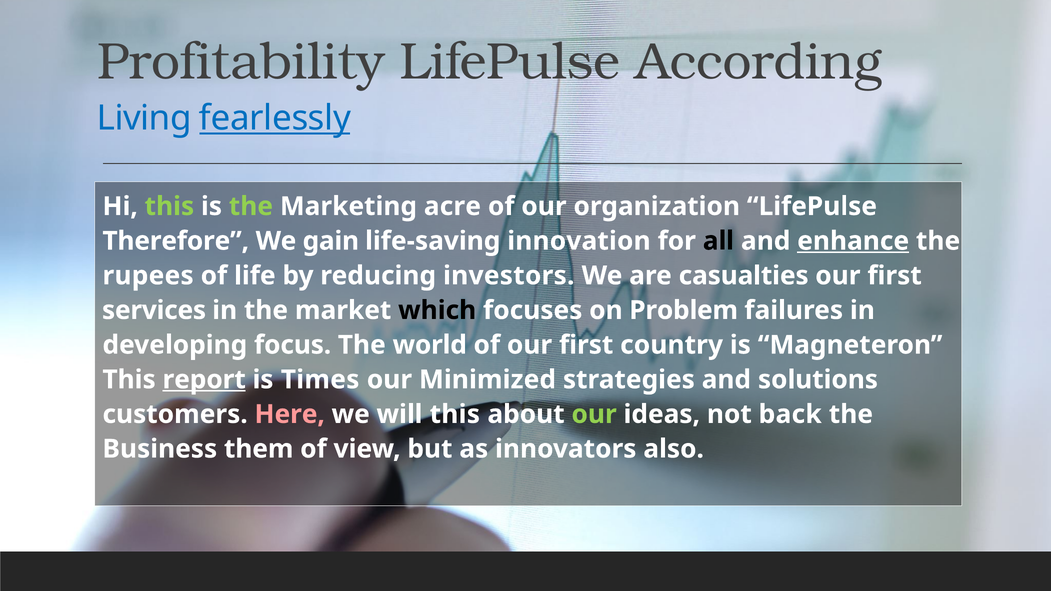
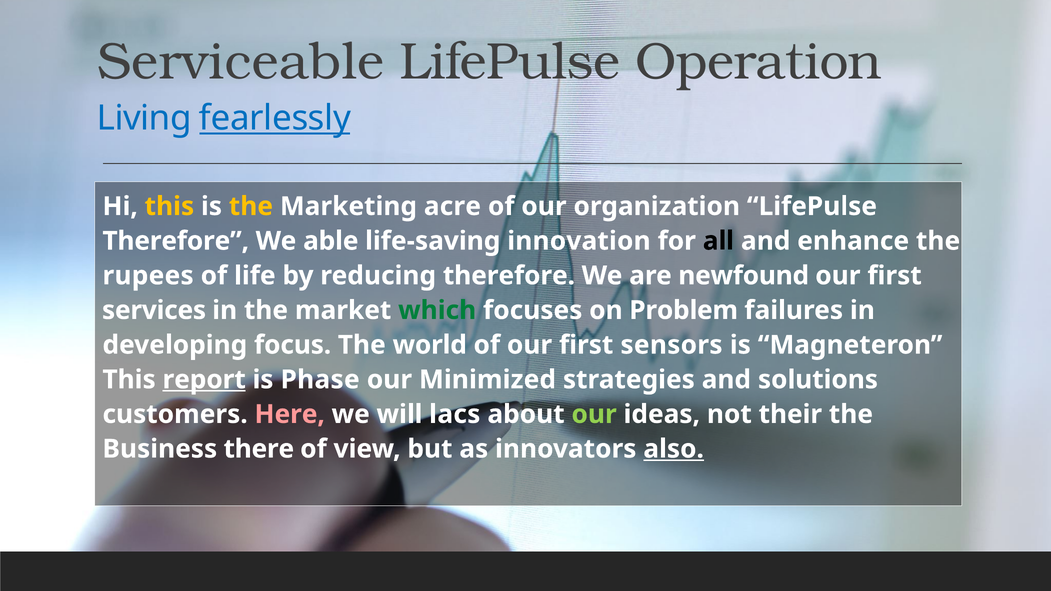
Profitability: Profitability -> Serviceable (241, 62)
According: According -> Operation (759, 62)
this colour: light green -> yellow (169, 206)
the colour: light green -> yellow (251, 206)
gain: gain -> able (331, 241)
enhance underline: present -> none (853, 241)
reducing investors: investors -> therefore (509, 276)
casualties: casualties -> newfound (744, 276)
which colour: black -> green (437, 310)
country: country -> sensors (671, 345)
Times: Times -> Phase (320, 380)
will this: this -> lacs (455, 414)
back: back -> their (790, 414)
them: them -> there (259, 449)
also underline: none -> present (674, 449)
